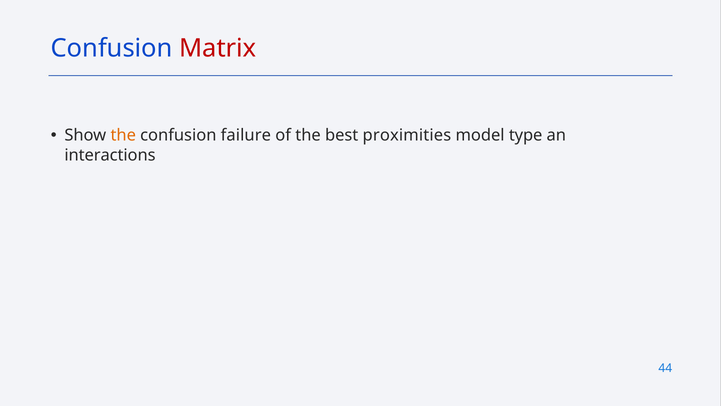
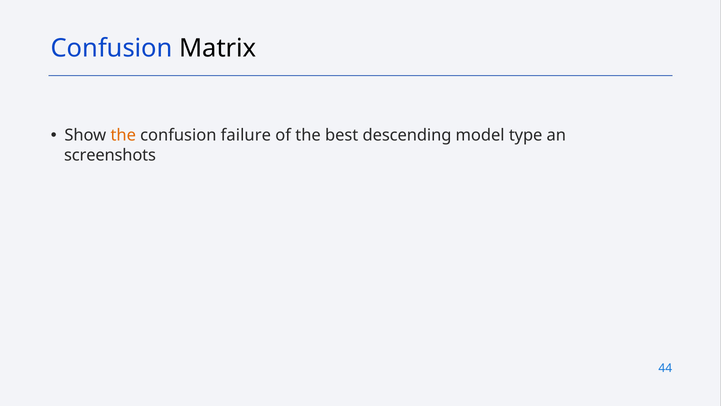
Matrix colour: red -> black (218, 48)
proximities: proximities -> descending (407, 135)
interactions: interactions -> screenshots (110, 155)
